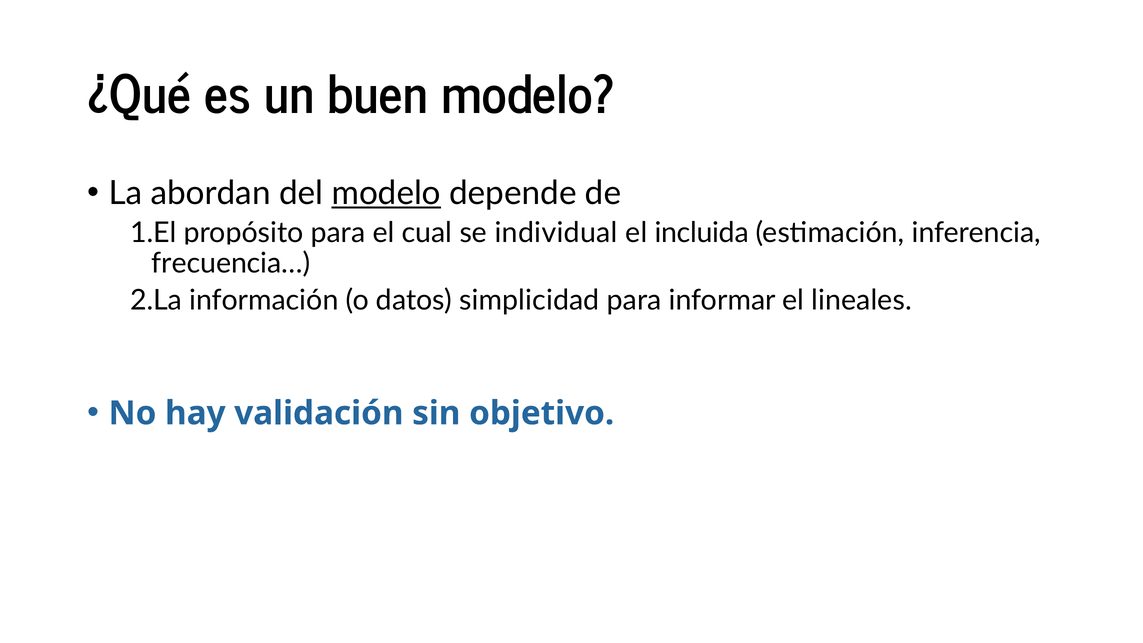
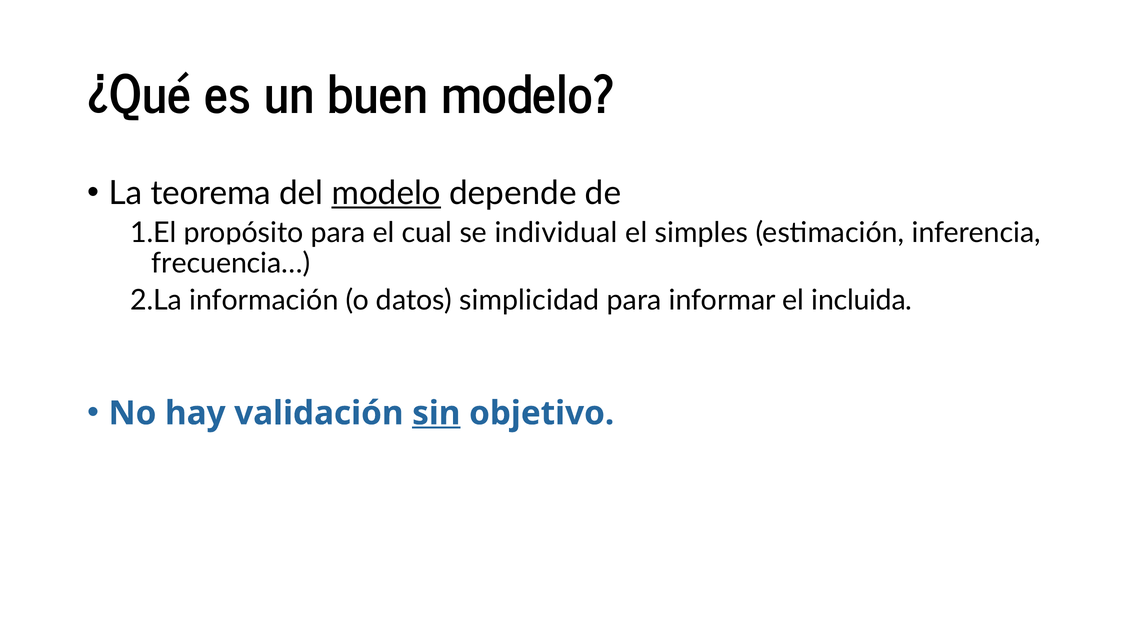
abordan: abordan -> teorema (211, 193)
incluida: incluida -> simples (701, 233)
lineales: lineales -> incluida (862, 300)
sin underline: none -> present (436, 413)
